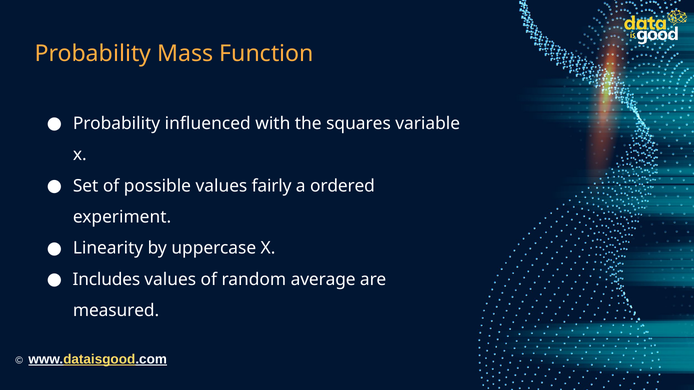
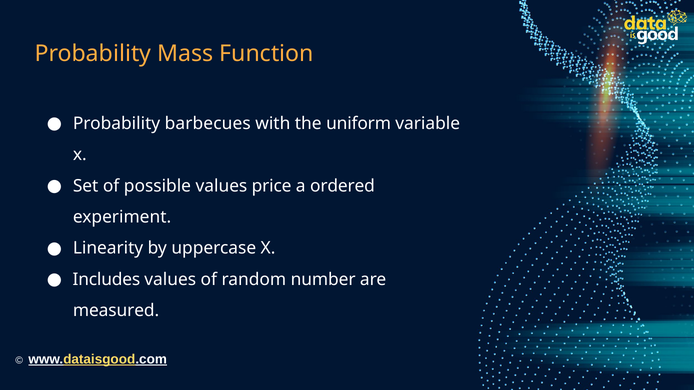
influenced: influenced -> barbecues (208, 124)
squares: squares -> uniform (359, 124)
fairly: fairly -> price (272, 186)
average: average -> number (323, 280)
